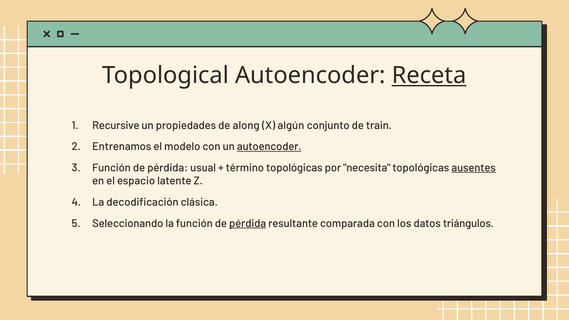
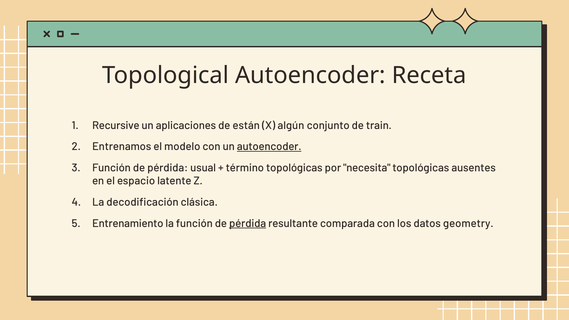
Receta underline: present -> none (429, 75)
propiedades: propiedades -> aplicaciones (186, 125)
along: along -> están (246, 125)
ausentes underline: present -> none (474, 168)
Seleccionando: Seleccionando -> Entrenamiento (128, 223)
triángulos: triángulos -> geometry (468, 223)
